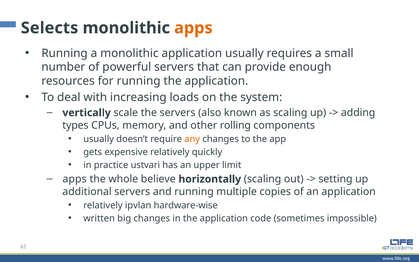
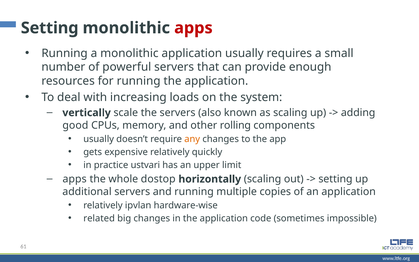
Selects: Selects -> Setting (50, 28)
apps colour: orange -> red (193, 28)
types: types -> good (75, 125)
believe: believe -> dostop (158, 179)
written: written -> related (99, 218)
